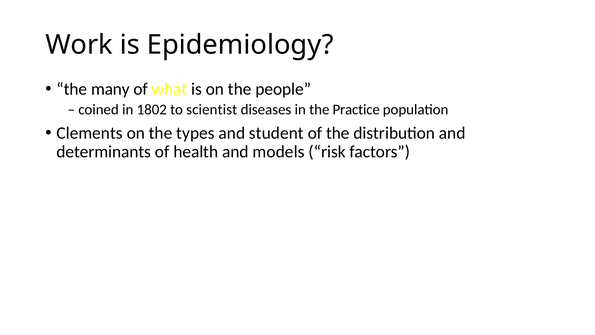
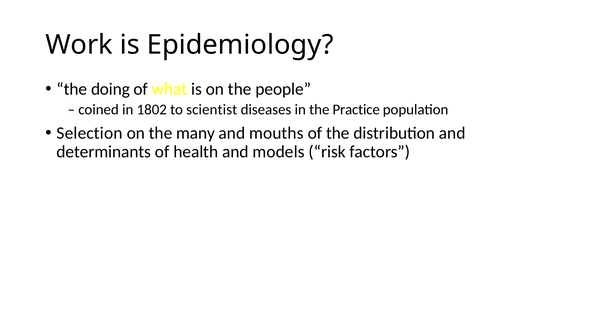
many: many -> doing (110, 89)
Clements: Clements -> Selection (90, 133)
types: types -> many (196, 133)
student: student -> mouths (276, 133)
